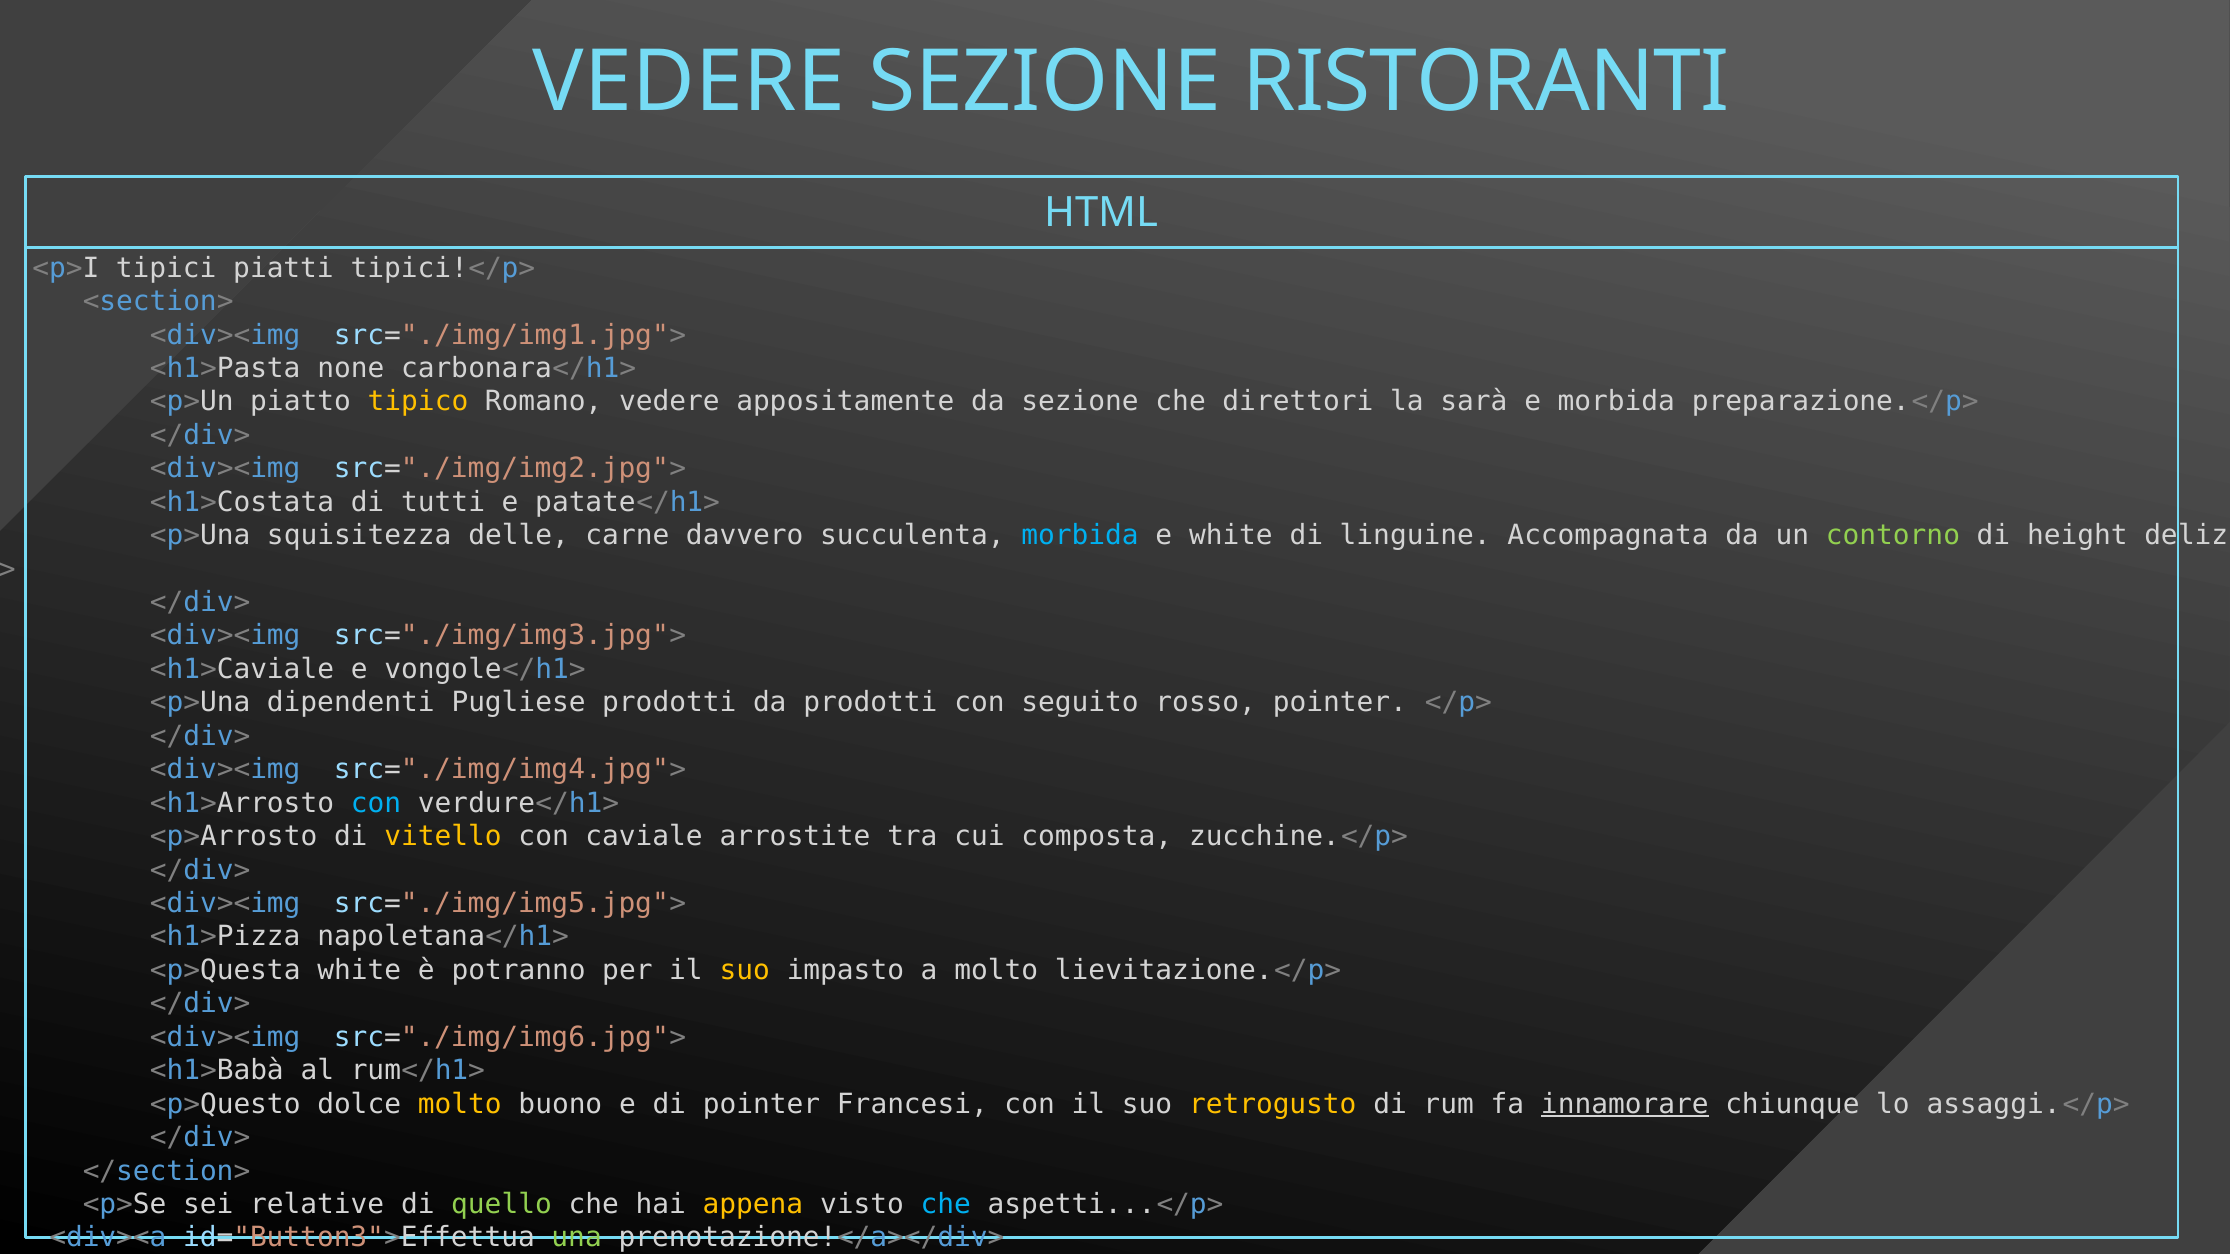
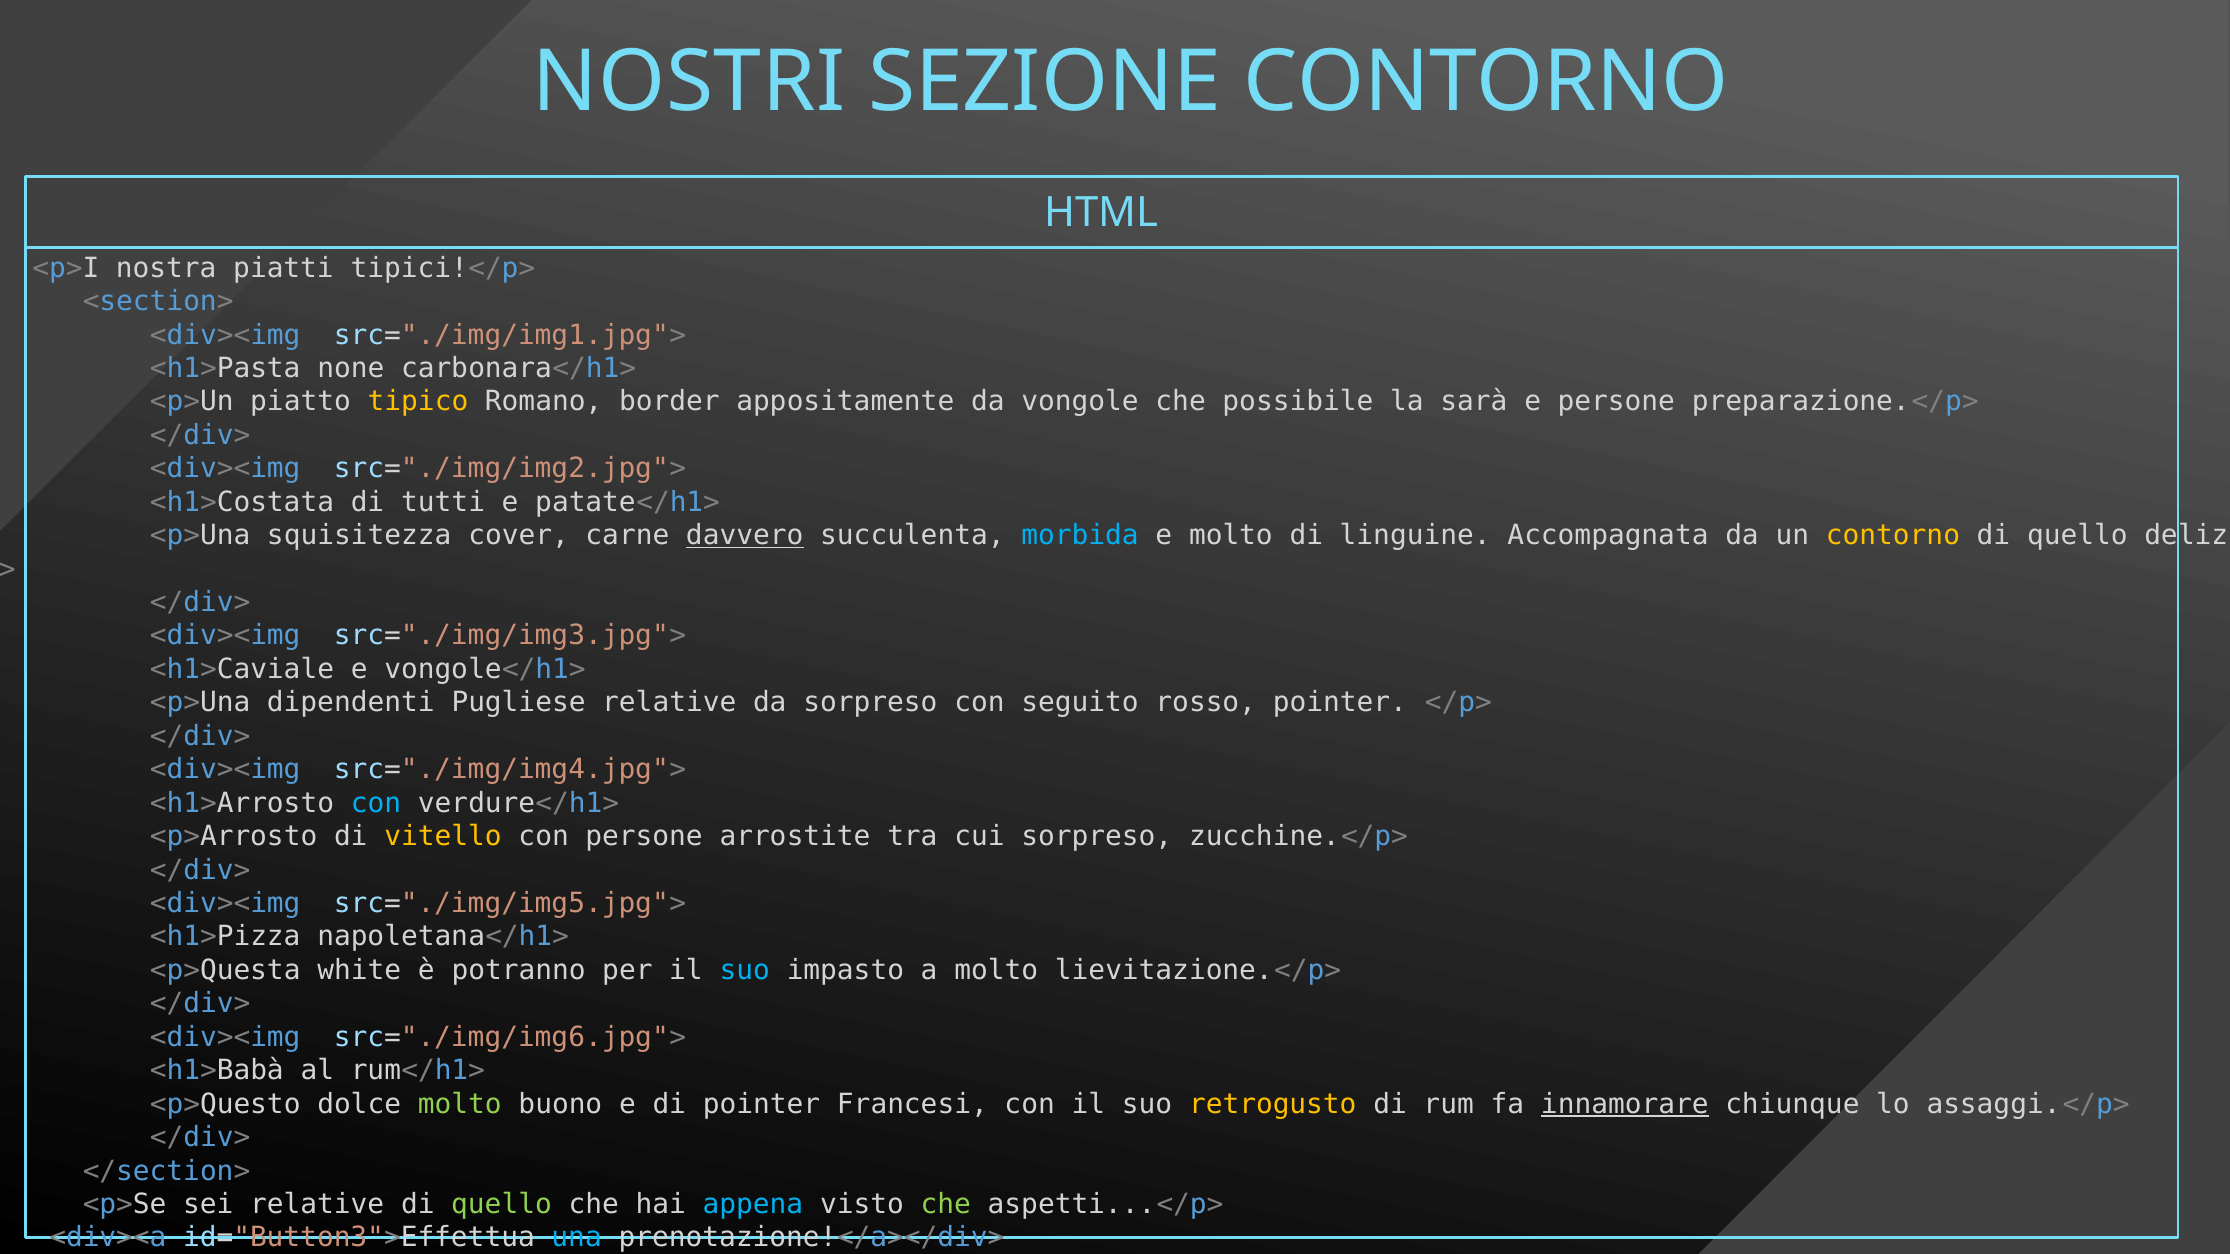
VEDERE: VEDERE -> NOSTRI (689, 82)
SEZIONE RISTORANTI: RISTORANTI -> CONTORNO (1486, 82)
tipici: tipici -> nostra (166, 268)
Romano vedere: vedere -> border (669, 402)
da sezione: sezione -> vongole (1080, 402)
direttori: direttori -> possibile (1298, 402)
e morbida: morbida -> persone (1616, 402)
delle: delle -> cover (519, 536)
davvero underline: none -> present (745, 536)
e white: white -> molto (1231, 536)
contorno colour: light green -> yellow (1893, 536)
height: height -> quello (2077, 536)
Pugliese prodotti: prodotti -> relative (669, 703)
da prodotti: prodotti -> sorpreso (870, 703)
con caviale: caviale -> persone (644, 837)
cui composta: composta -> sorpreso (1097, 837)
suo colour: yellow -> light blue (745, 970)
molto colour: yellow -> light green (460, 1104)
appena colour: yellow -> light blue (753, 1205)
che colour: light blue -> light green (946, 1205)
una colour: light green -> light blue (577, 1238)
